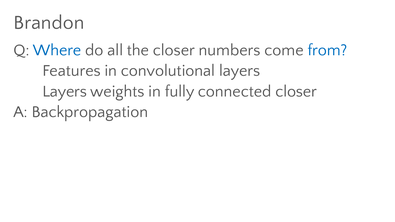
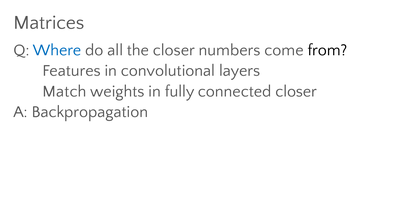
Brandon: Brandon -> Matrices (49, 23)
from colour: blue -> black (327, 50)
Layers: Layers -> Match (64, 91)
